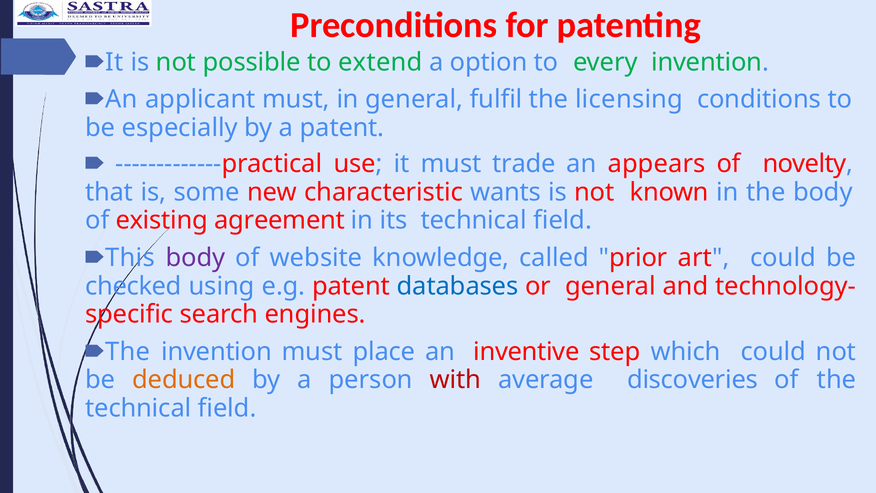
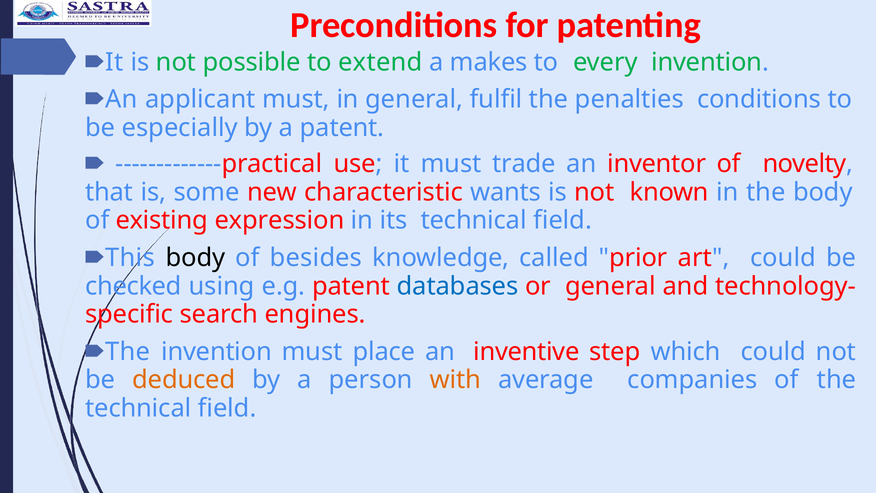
option: option -> makes (489, 62)
licensing: licensing -> penalties (629, 99)
appears: appears -> inventor (657, 164)
agreement: agreement -> expression (280, 220)
body colour: purple -> black (196, 258)
website: website -> besides (316, 258)
with colour: red -> orange (456, 380)
discoveries: discoveries -> companies (692, 380)
